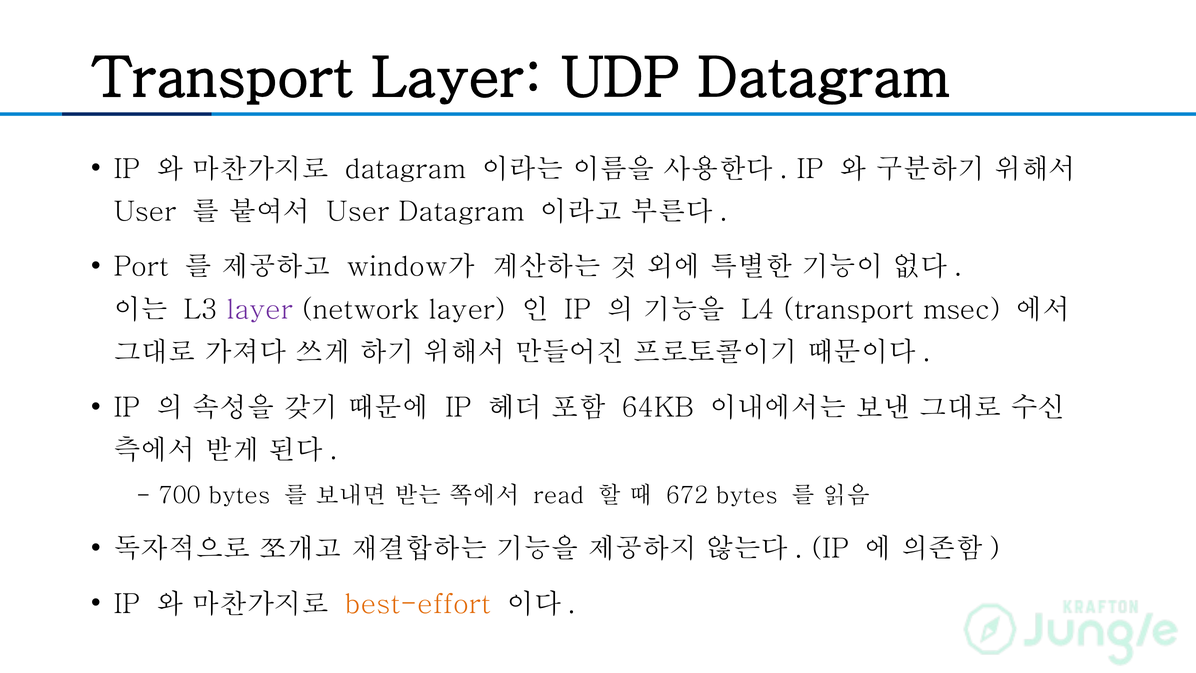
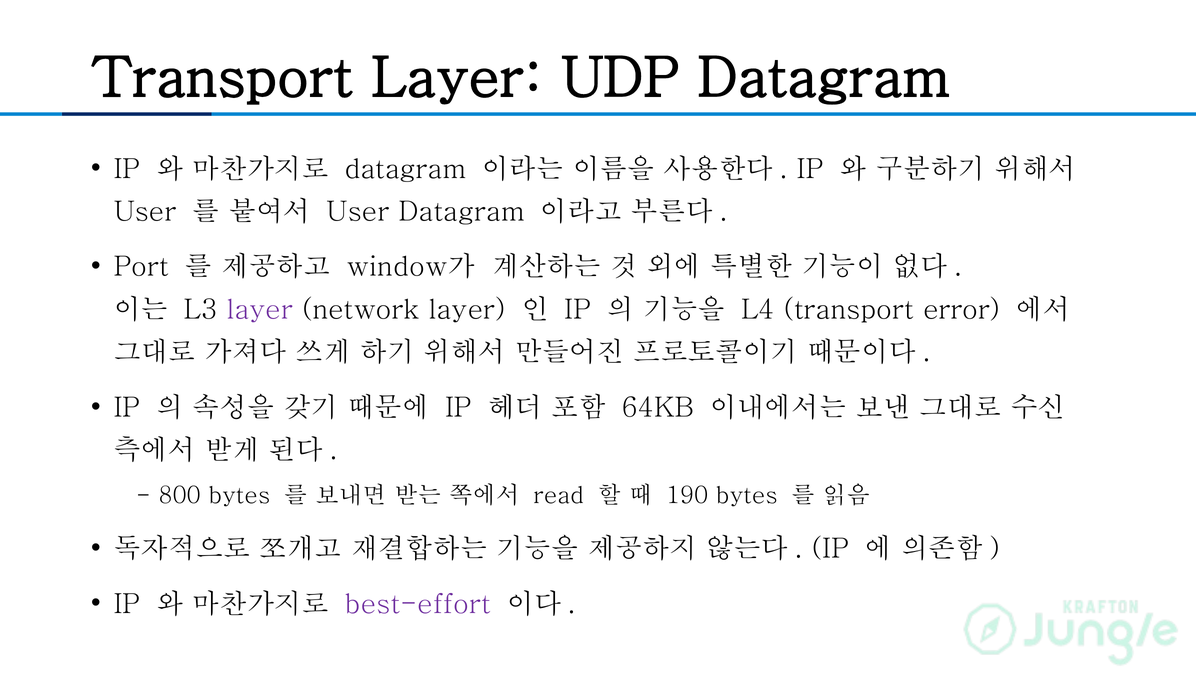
msec: msec -> error (962, 310)
700: 700 -> 800 (180, 495)
672: 672 -> 190 (687, 495)
best-effort colour: orange -> purple (418, 604)
